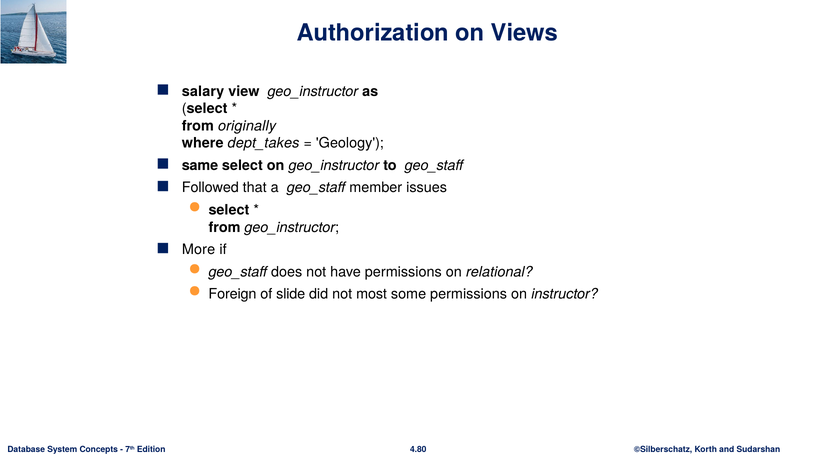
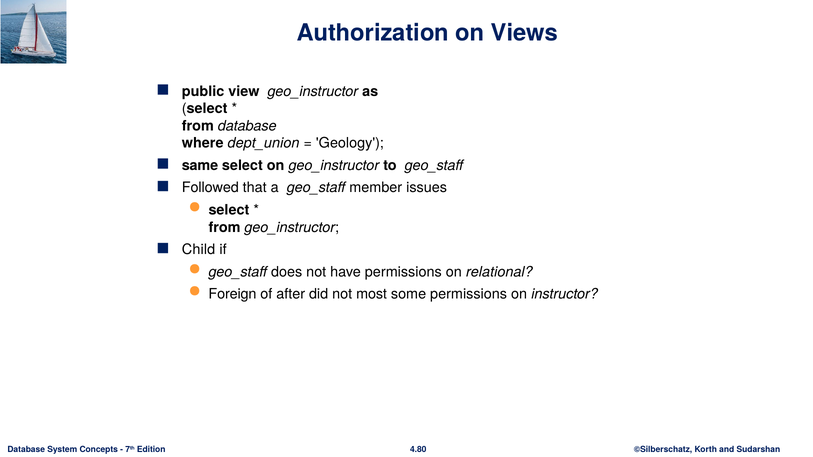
salary: salary -> public (203, 91)
from originally: originally -> database (247, 126)
dept_takes: dept_takes -> dept_union (264, 143)
More: More -> Child (199, 250)
slide: slide -> after (291, 294)
